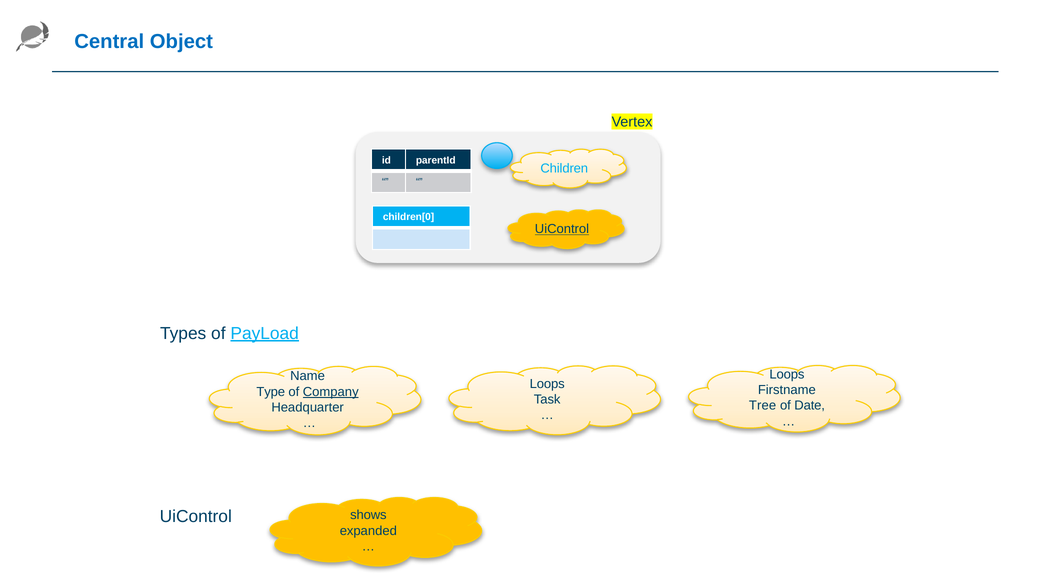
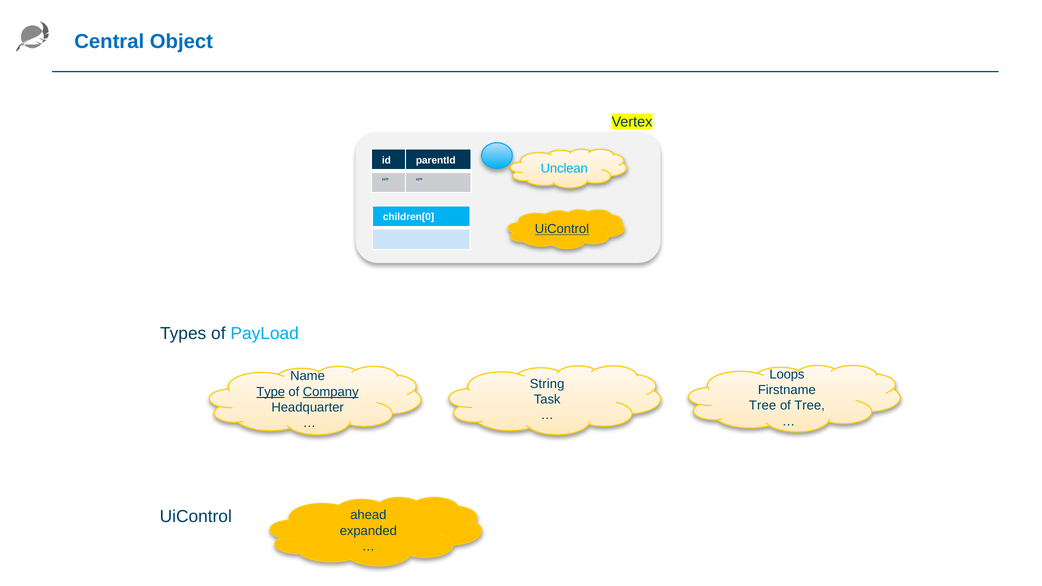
Children: Children -> Unclean (564, 168)
PayLoad underline: present -> none (265, 333)
Loops: Loops -> String (547, 384)
Type underline: none -> present (271, 392)
of Date: Date -> Tree (810, 406)
shows: shows -> ahead (368, 515)
